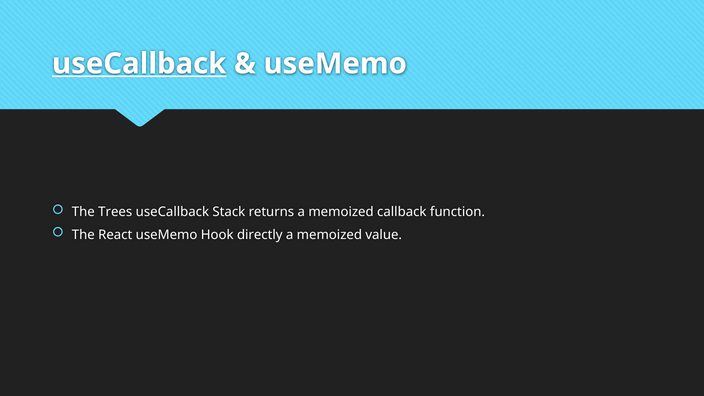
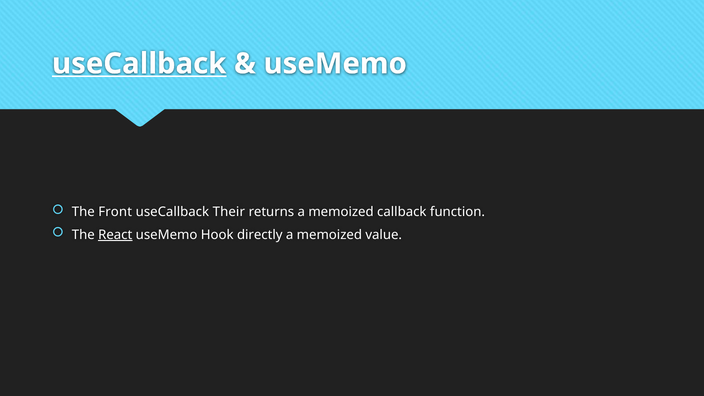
Trees: Trees -> Front (115, 212)
Stack: Stack -> Their (229, 212)
React underline: none -> present (115, 235)
